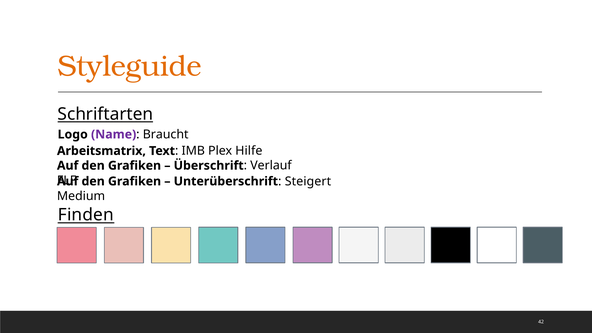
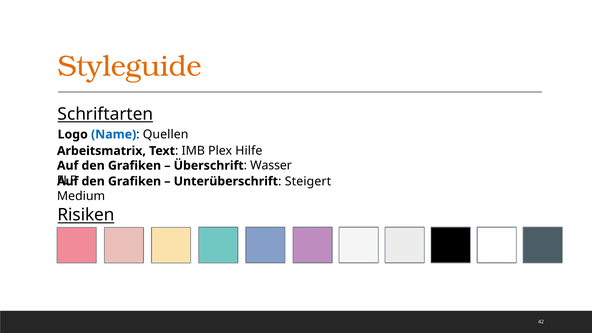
Name colour: purple -> blue (114, 134)
Braucht: Braucht -> Quellen (166, 134)
Verlauf: Verlauf -> Wasser (271, 166)
Finden: Finden -> Risiken (86, 215)
